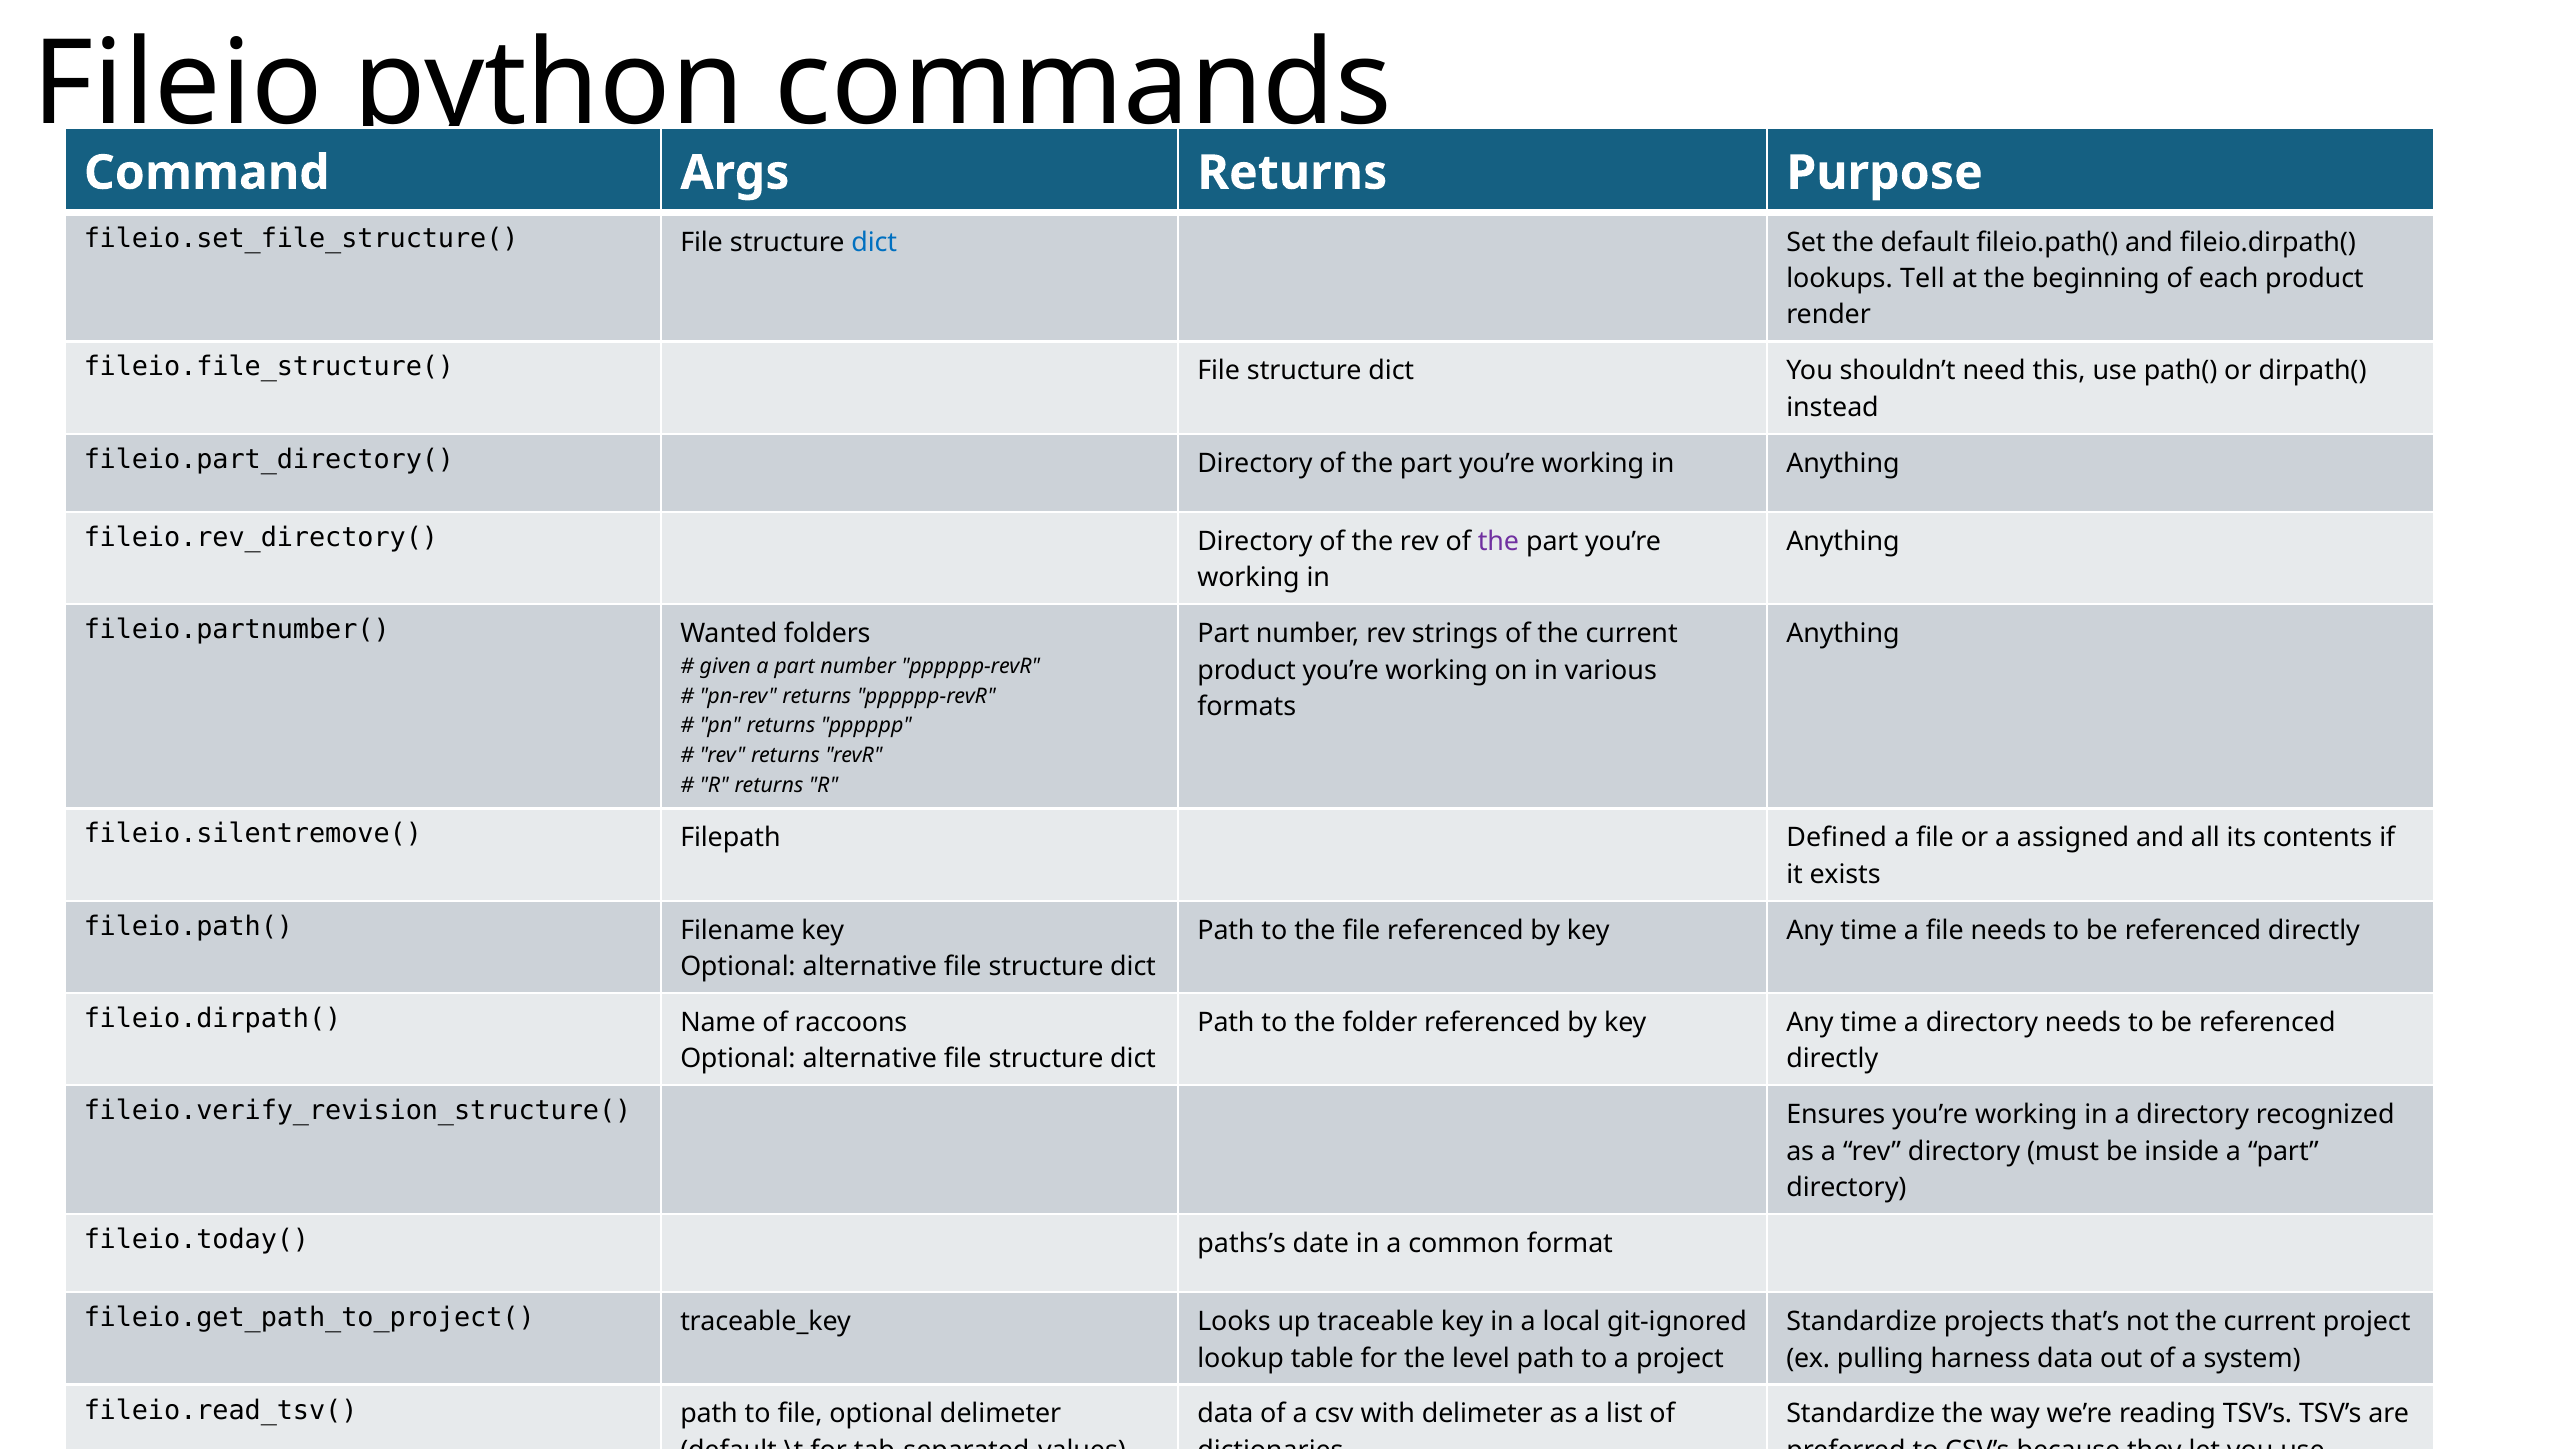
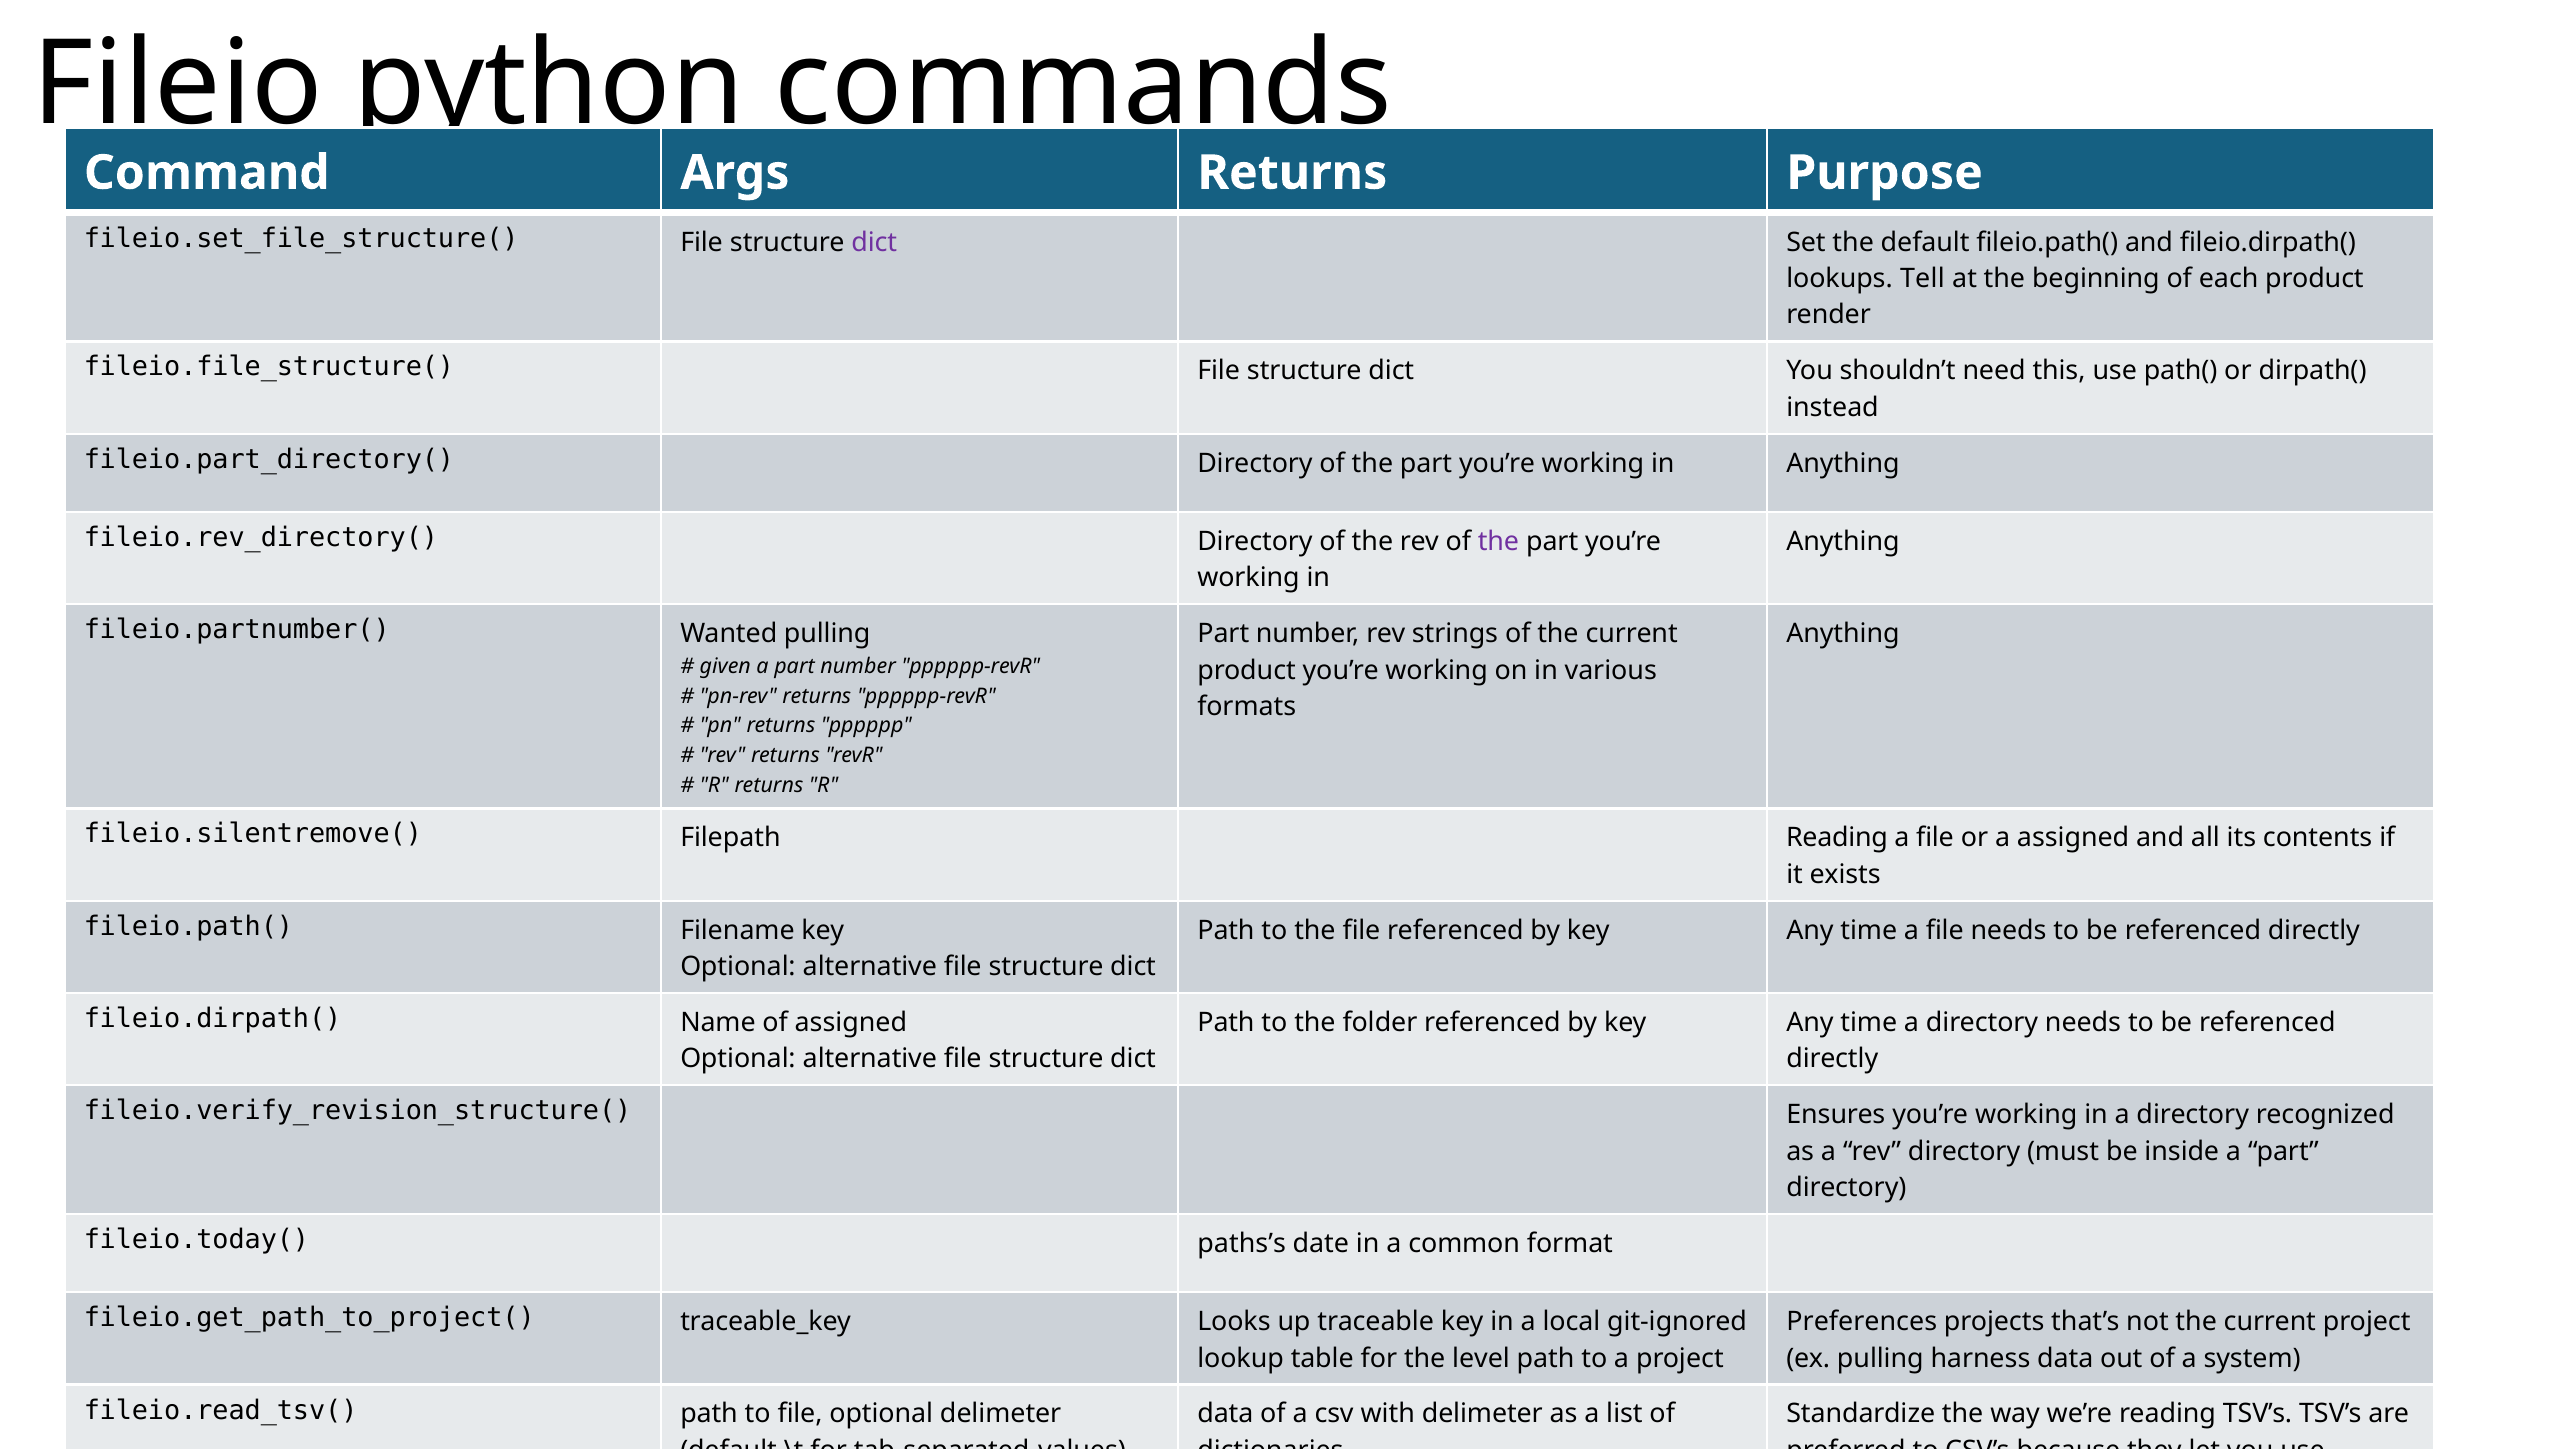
dict colour: blue -> purple (874, 242)
Wanted folders: folders -> pulling (827, 634)
Filepath Defined: Defined -> Reading (1837, 838)
of raccoons: raccoons -> assigned (851, 1022)
Standardize: Standardize -> Preferences (1862, 1322)
